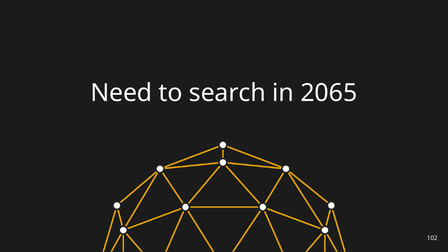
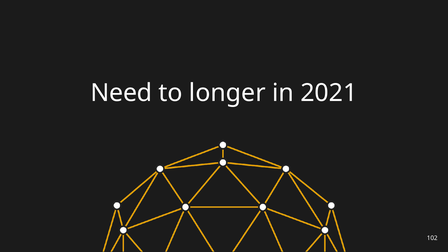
search: search -> longer (227, 93)
2065: 2065 -> 2021 (329, 93)
